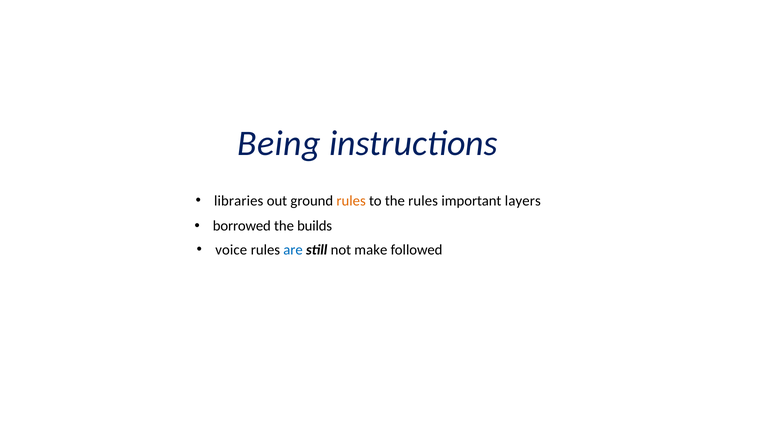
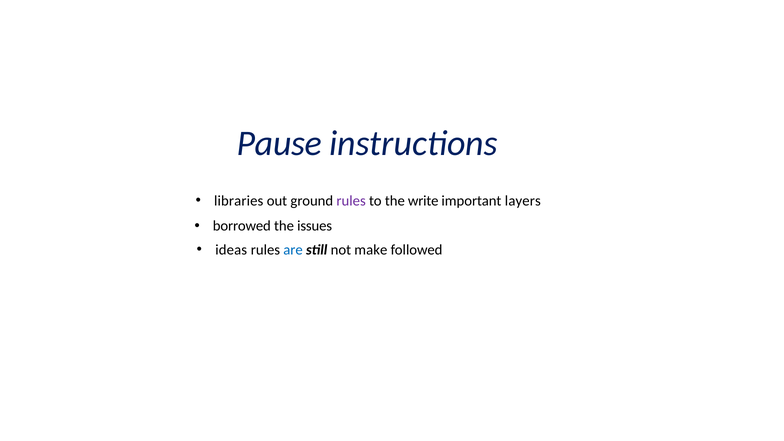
Being: Being -> Pause (279, 143)
rules colour: orange -> purple (351, 201)
the rules: rules -> write (423, 201)
builds: builds -> issues (315, 226)
voice: voice -> ideas (231, 250)
